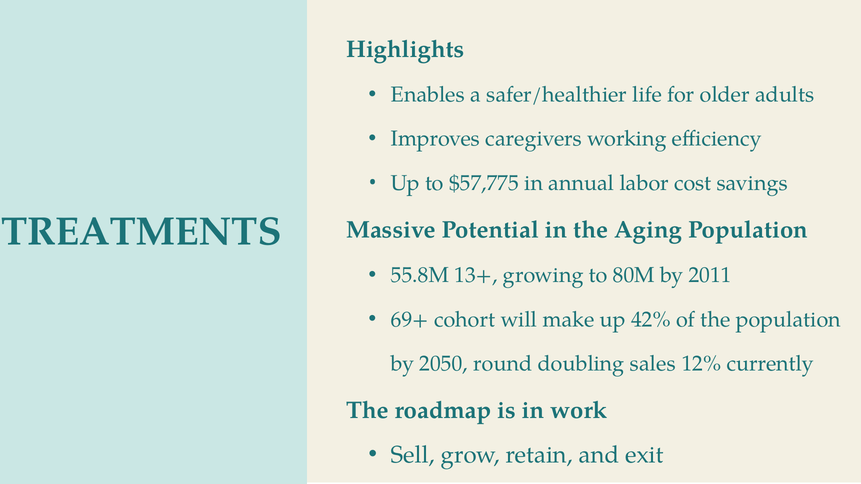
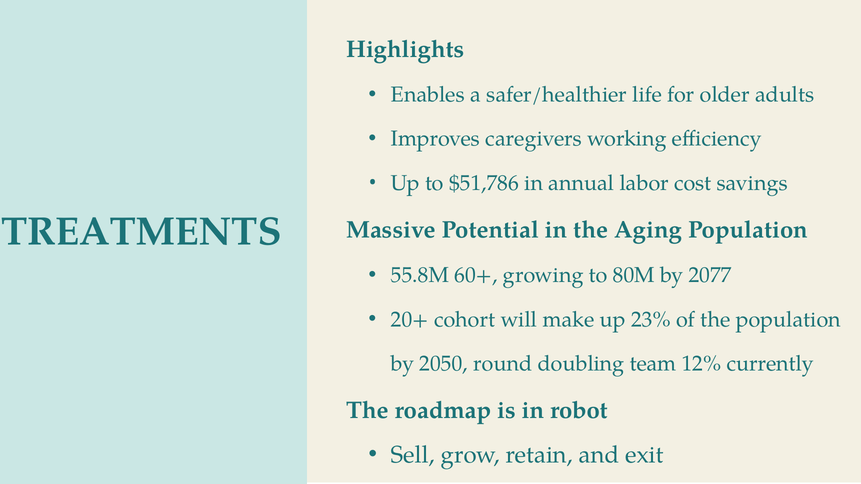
$57,775: $57,775 -> $51,786 (484, 183)
13+: 13+ -> 60+ (476, 275)
2011: 2011 -> 2077 (710, 275)
69+: 69+ -> 20+ (410, 320)
42%: 42% -> 23% (651, 320)
sales: sales -> team (653, 364)
work: work -> robot (579, 411)
